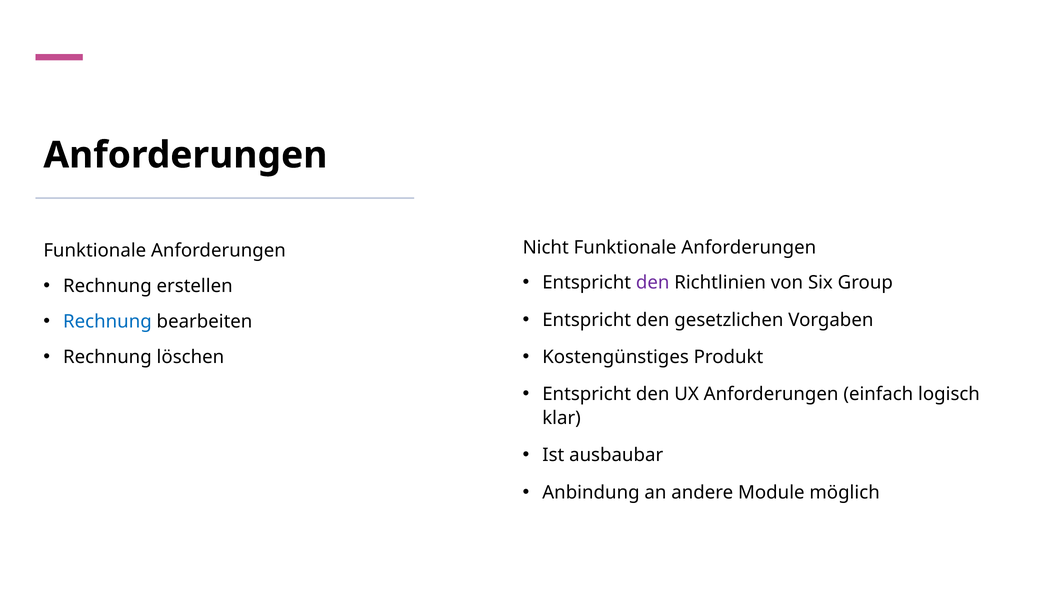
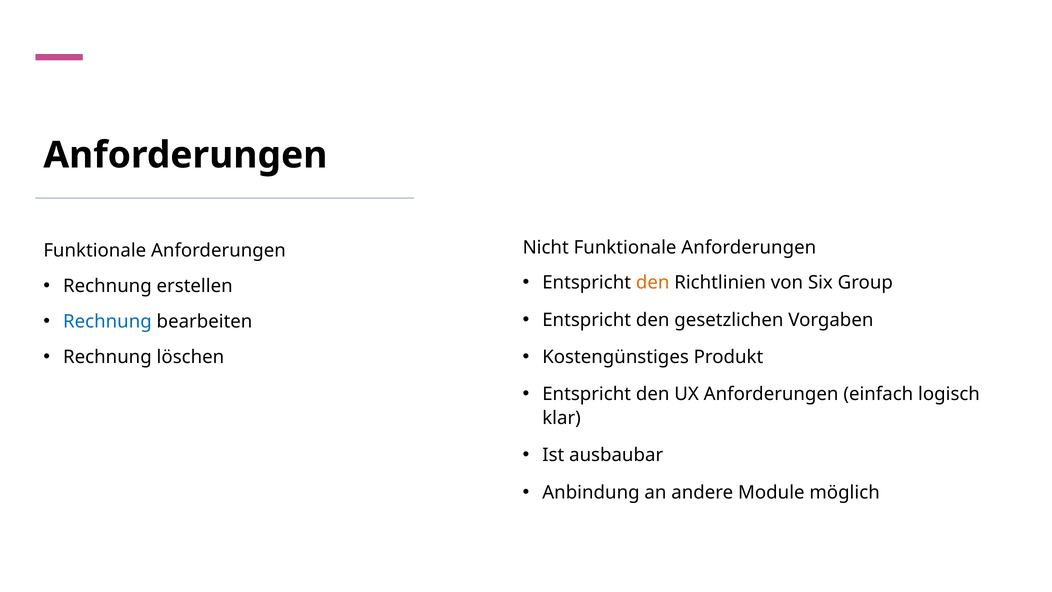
den colour: purple -> orange (653, 283)
